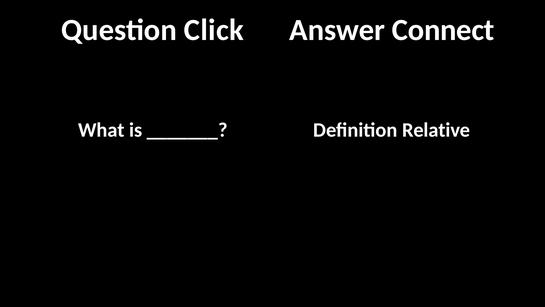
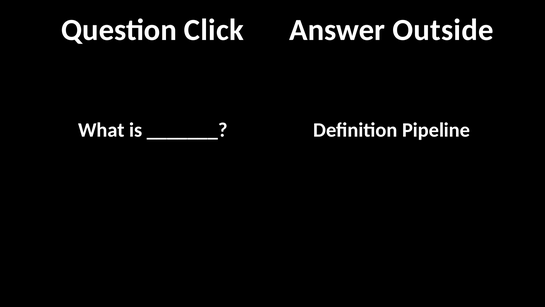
Connect: Connect -> Outside (443, 30)
Relative: Relative -> Pipeline (436, 130)
